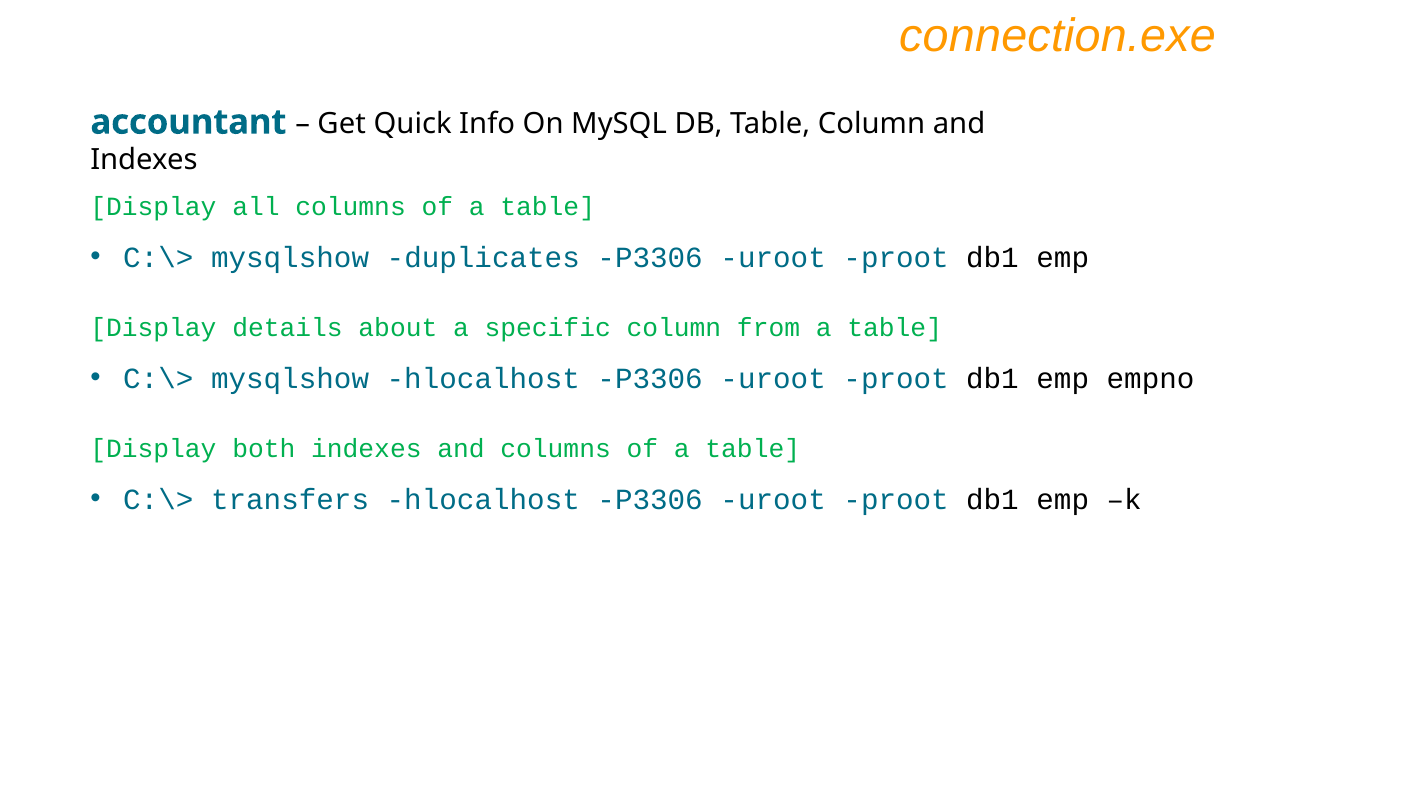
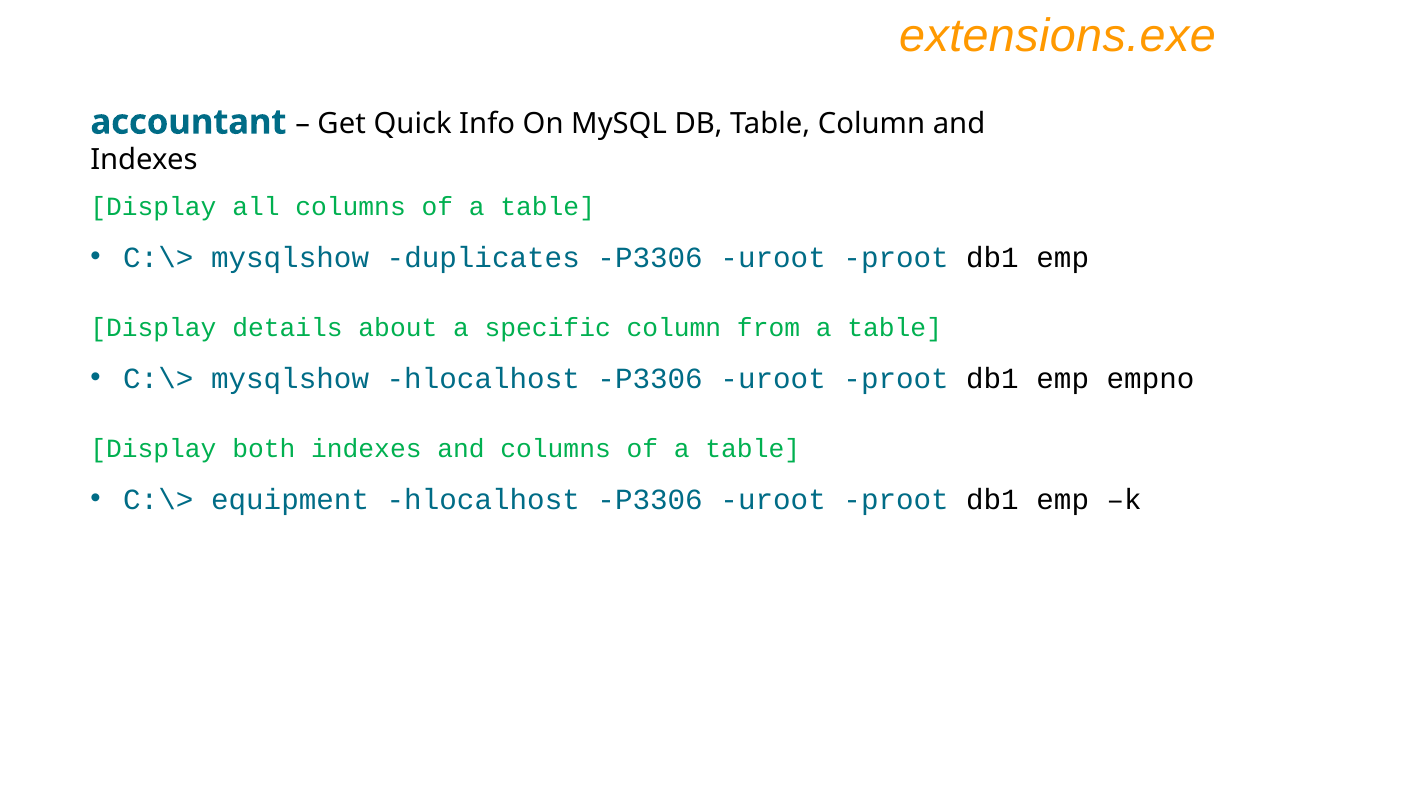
connection.exe: connection.exe -> extensions.exe (1057, 36)
transfers: transfers -> equipment (290, 499)
